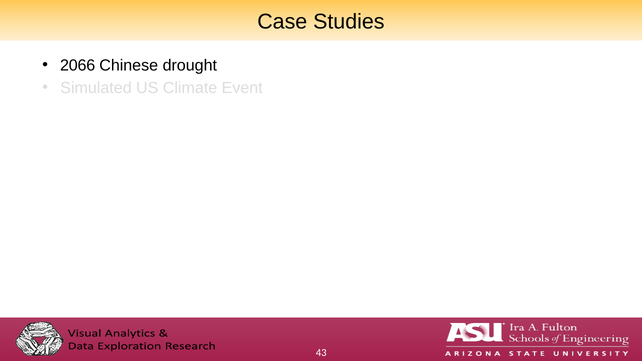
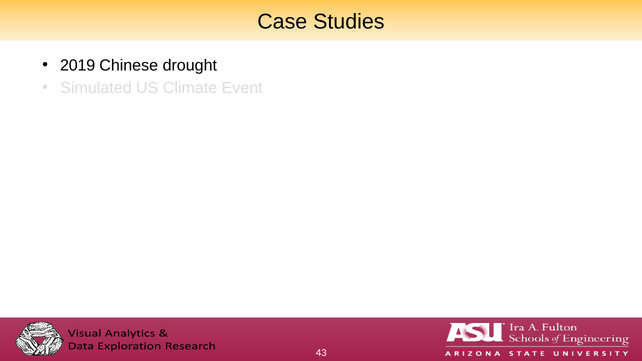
2066: 2066 -> 2019 (78, 65)
